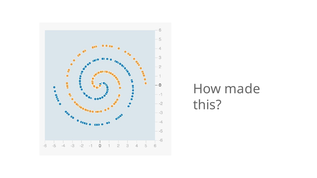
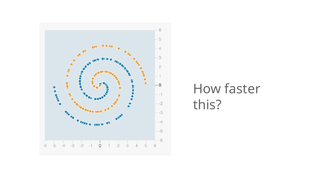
made: made -> faster (242, 89)
